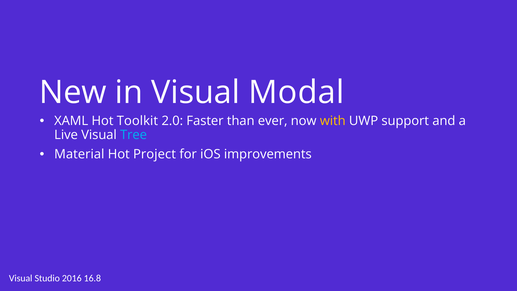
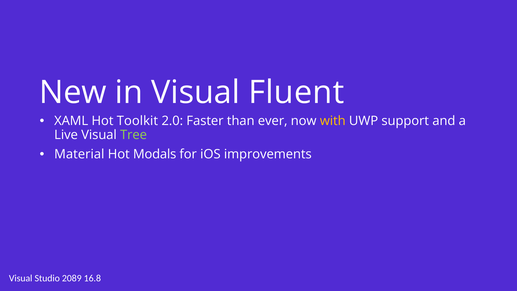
Modal: Modal -> Fluent (296, 92)
Tree colour: light blue -> light green (134, 135)
Project: Project -> Modals (155, 154)
2016: 2016 -> 2089 (72, 278)
